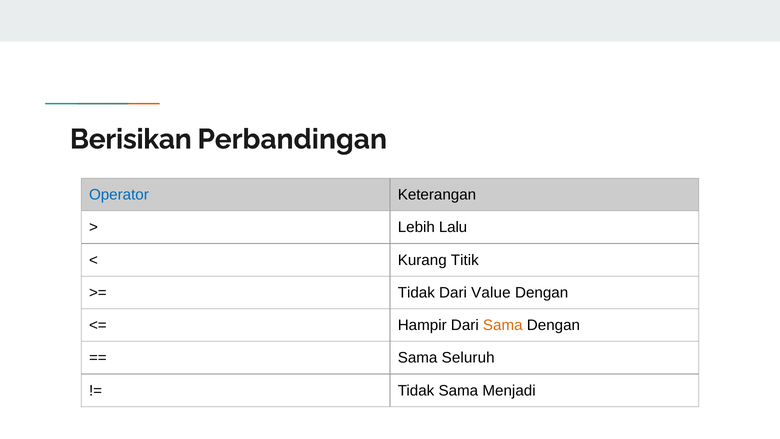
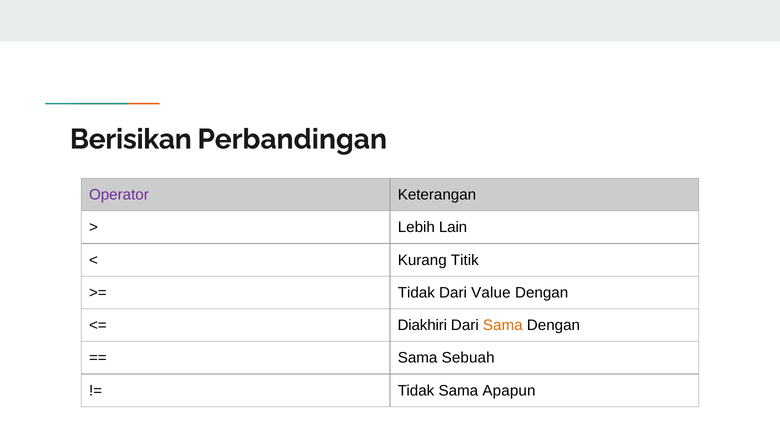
Operator colour: blue -> purple (119, 195)
Lalu: Lalu -> Lain (453, 227)
Hampir: Hampir -> Diakhiri (422, 325)
Seluruh: Seluruh -> Sebuah (468, 358)
Menjadi: Menjadi -> Apapun (509, 390)
